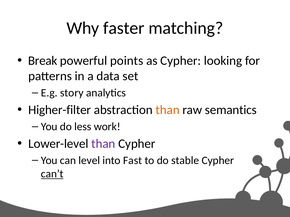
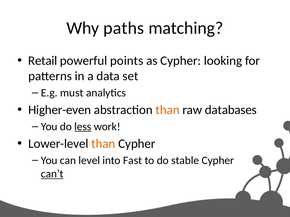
faster: faster -> paths (124, 28)
Break: Break -> Retail (43, 61)
story: story -> must (72, 93)
Higher-filter: Higher-filter -> Higher-even (60, 110)
semantics: semantics -> databases (231, 110)
less underline: none -> present (83, 127)
than colour: purple -> orange (103, 144)
